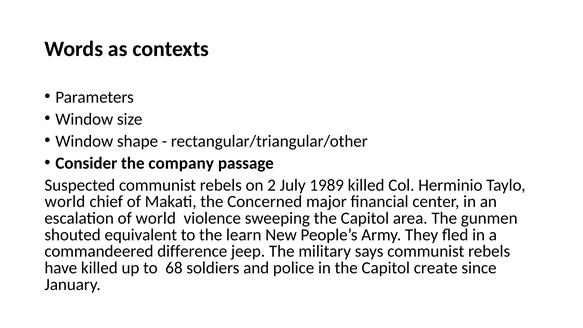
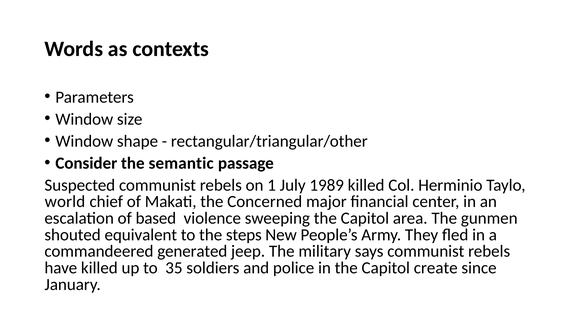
company: company -> semantic (181, 163)
2: 2 -> 1 (272, 185)
of world: world -> based (156, 218)
learn: learn -> steps (244, 235)
difference: difference -> generated (192, 251)
68: 68 -> 35 (174, 268)
